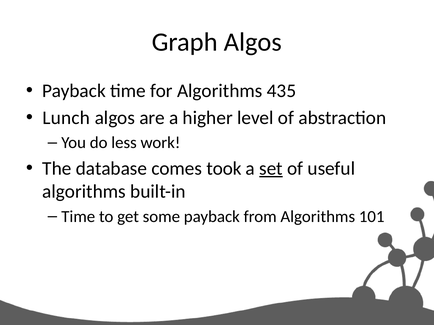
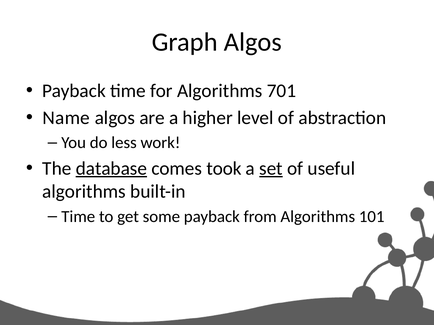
435: 435 -> 701 (281, 91)
Lunch: Lunch -> Name (66, 118)
database underline: none -> present (111, 169)
